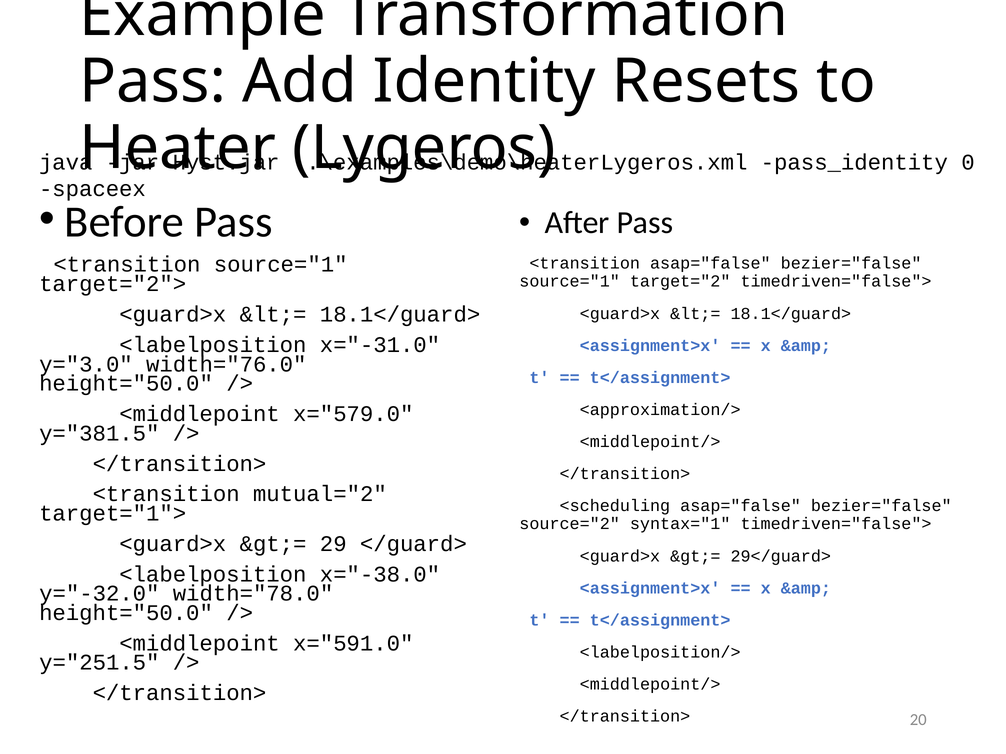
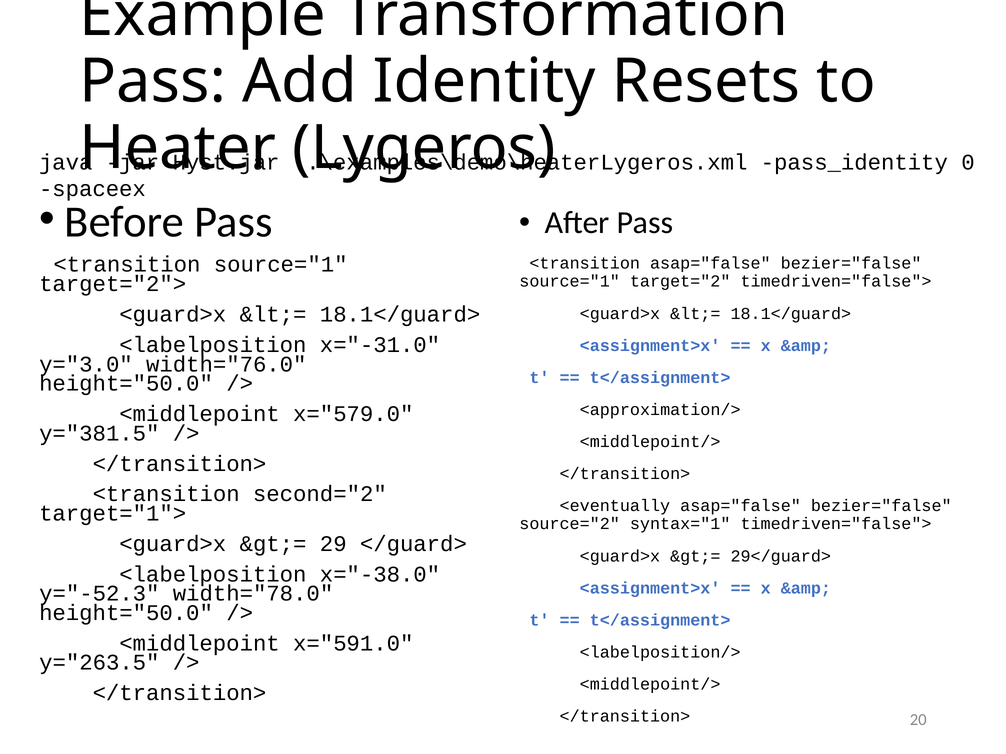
mutual="2: mutual="2 -> second="2 (320, 494)
<scheduling: <scheduling -> <eventually (615, 506)
y="-32.0: y="-32.0 -> y="-52.3 (99, 594)
y="251.5: y="251.5 -> y="263.5 (99, 663)
